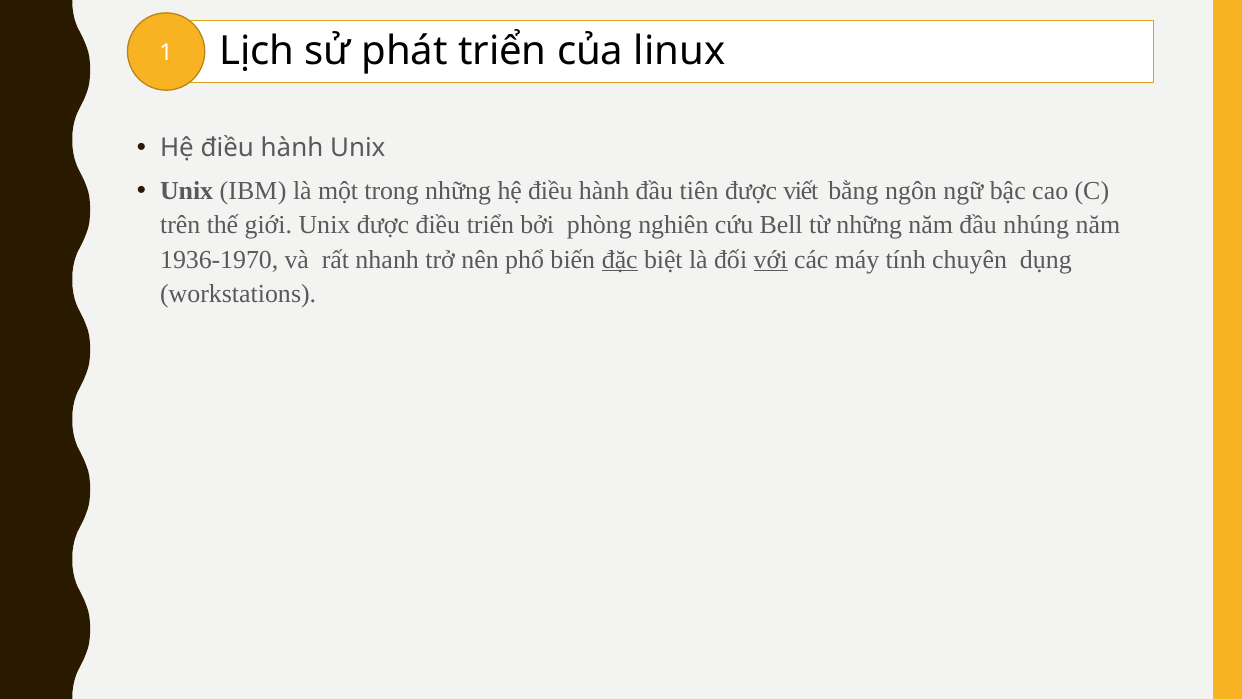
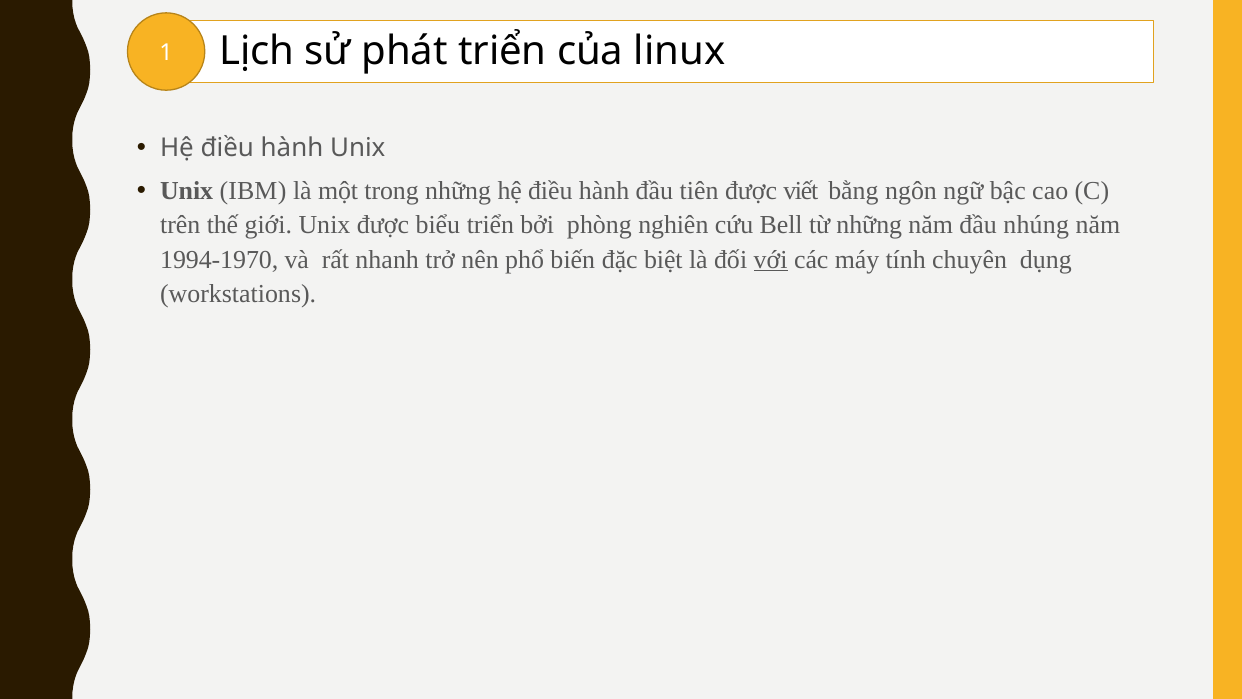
được điều: điều -> biểu (438, 225)
1936-1970: 1936-1970 -> 1994-1970 (219, 259)
đặc underline: present -> none (620, 259)
